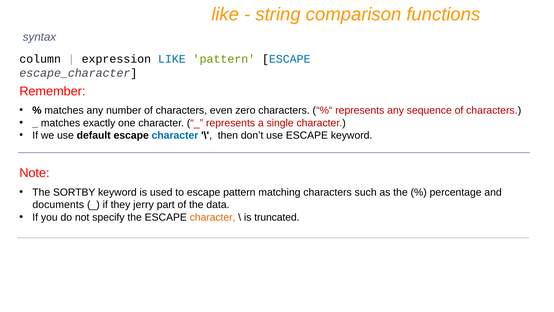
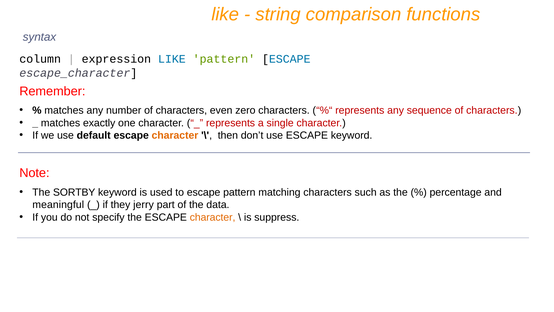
character colour: blue -> orange (175, 135)
documents: documents -> meaningful (58, 205)
truncated: truncated -> suppress (277, 217)
